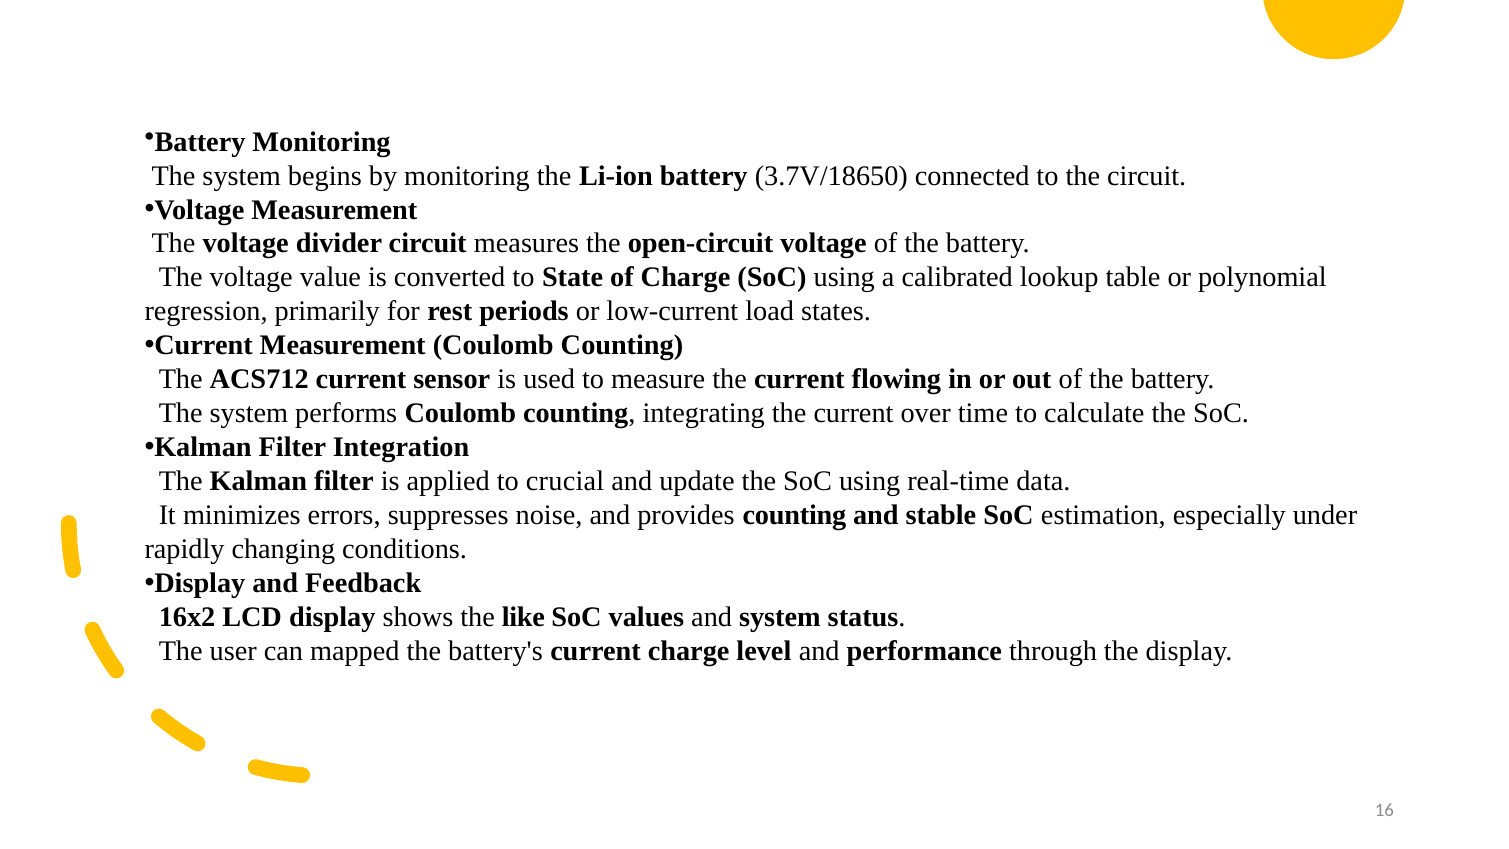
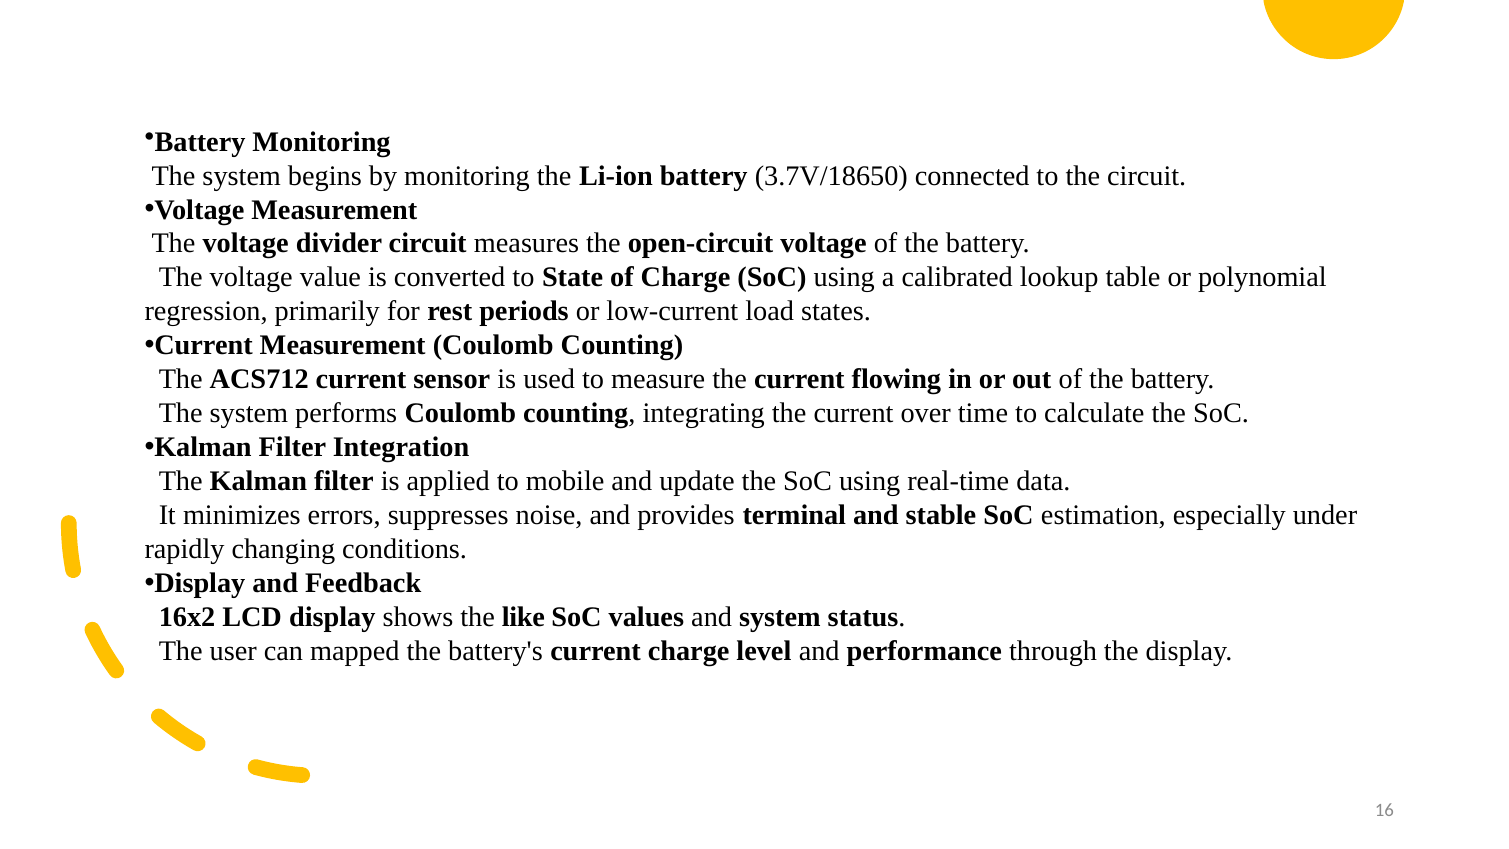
crucial: crucial -> mobile (565, 481)
provides counting: counting -> terminal (794, 515)
